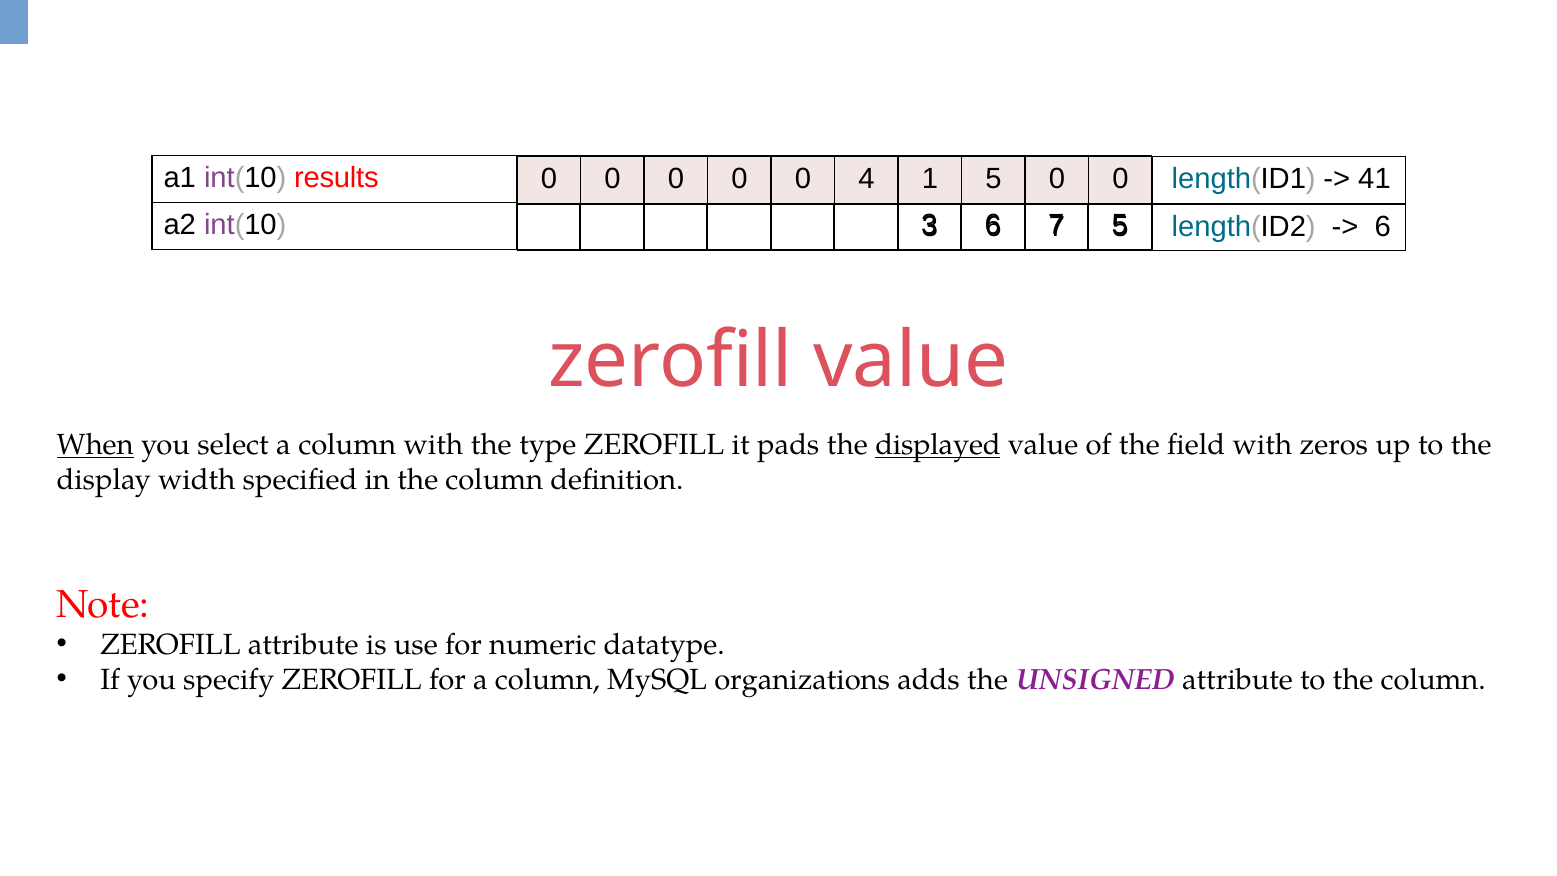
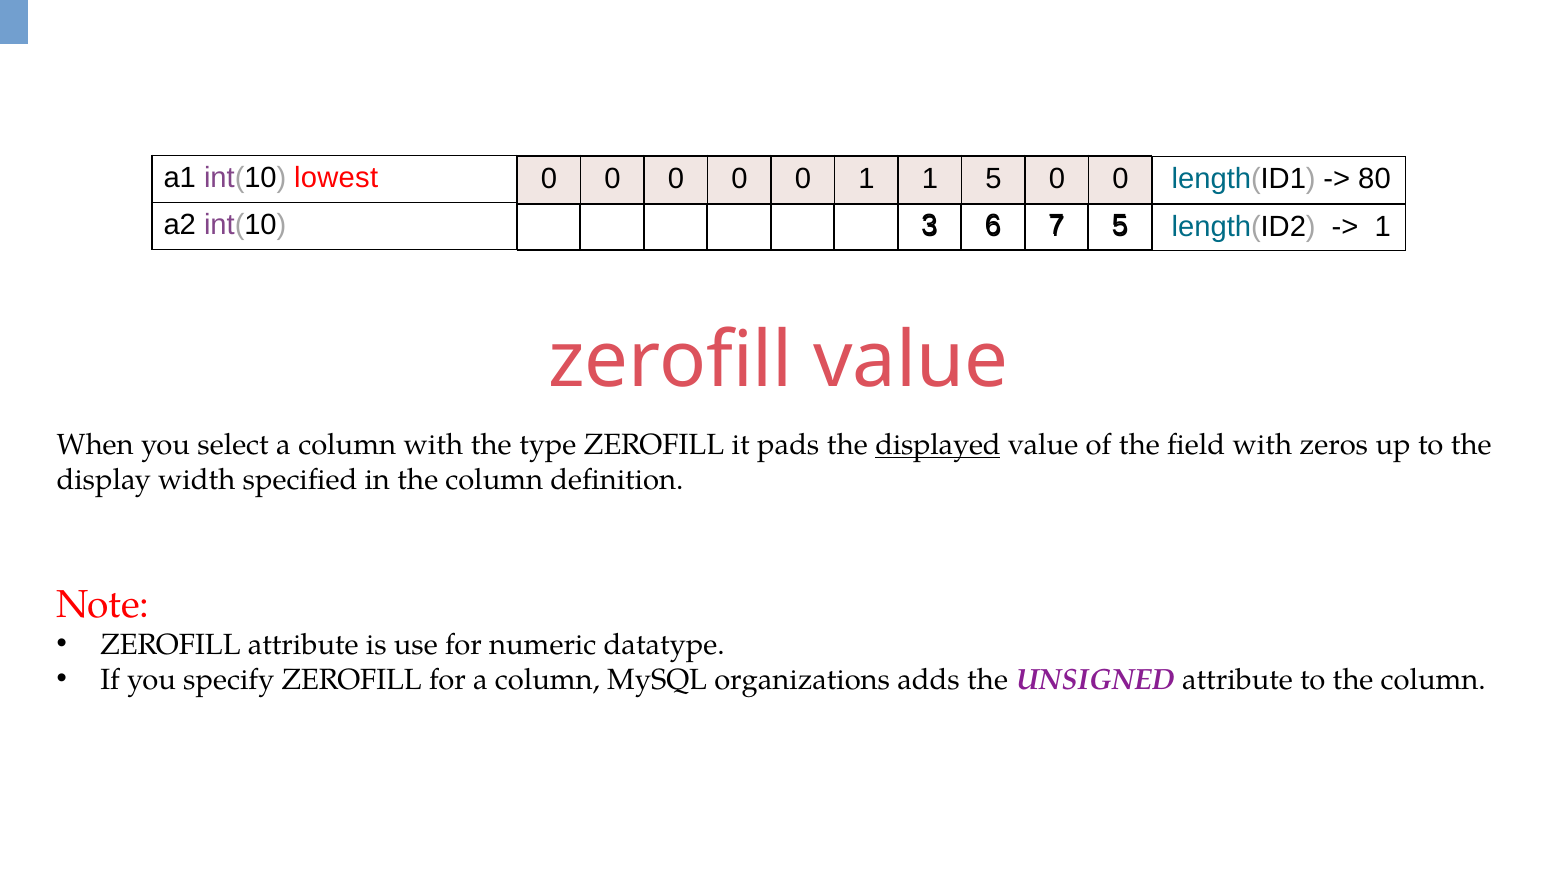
results: results -> lowest (336, 178)
0 4: 4 -> 1 (866, 179)
41: 41 -> 80 (1374, 179)
6: 6 -> 1 (1383, 227)
When underline: present -> none (95, 445)
